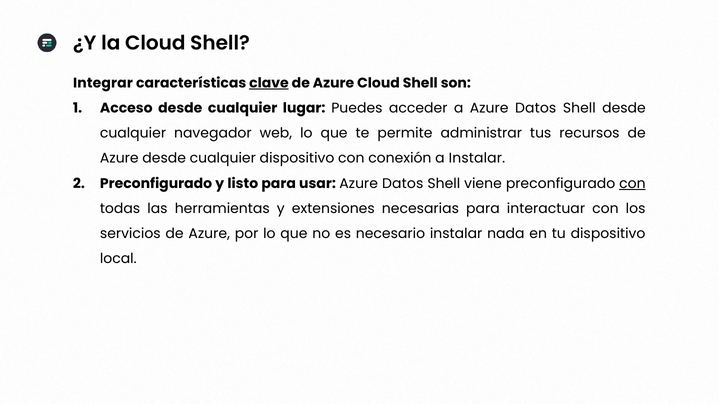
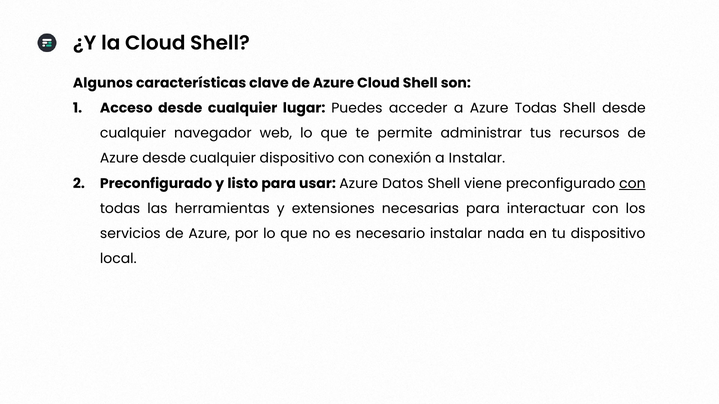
Integrar: Integrar -> Algunos (103, 83)
clave underline: present -> none (269, 83)
a Azure Datos: Datos -> Todas (536, 108)
